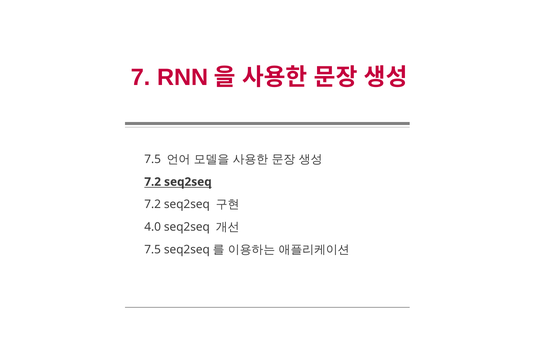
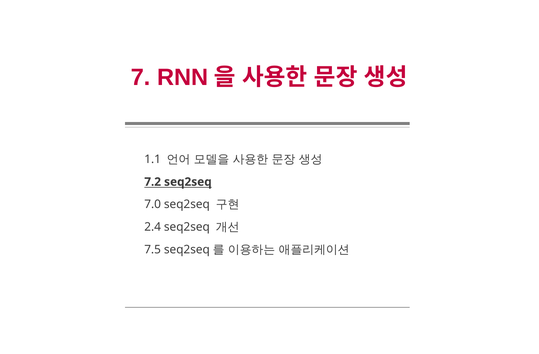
7.5: 7.5 -> 1.1 (153, 159)
7.2: 7.2 -> 7.0 (153, 204)
4.0: 4.0 -> 2.4 (153, 227)
